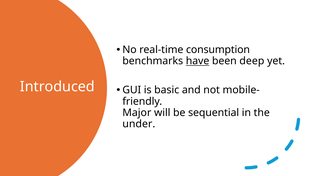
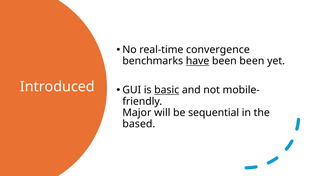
consumption: consumption -> convergence (218, 50)
been deep: deep -> been (252, 61)
basic underline: none -> present (167, 90)
under: under -> based (139, 124)
